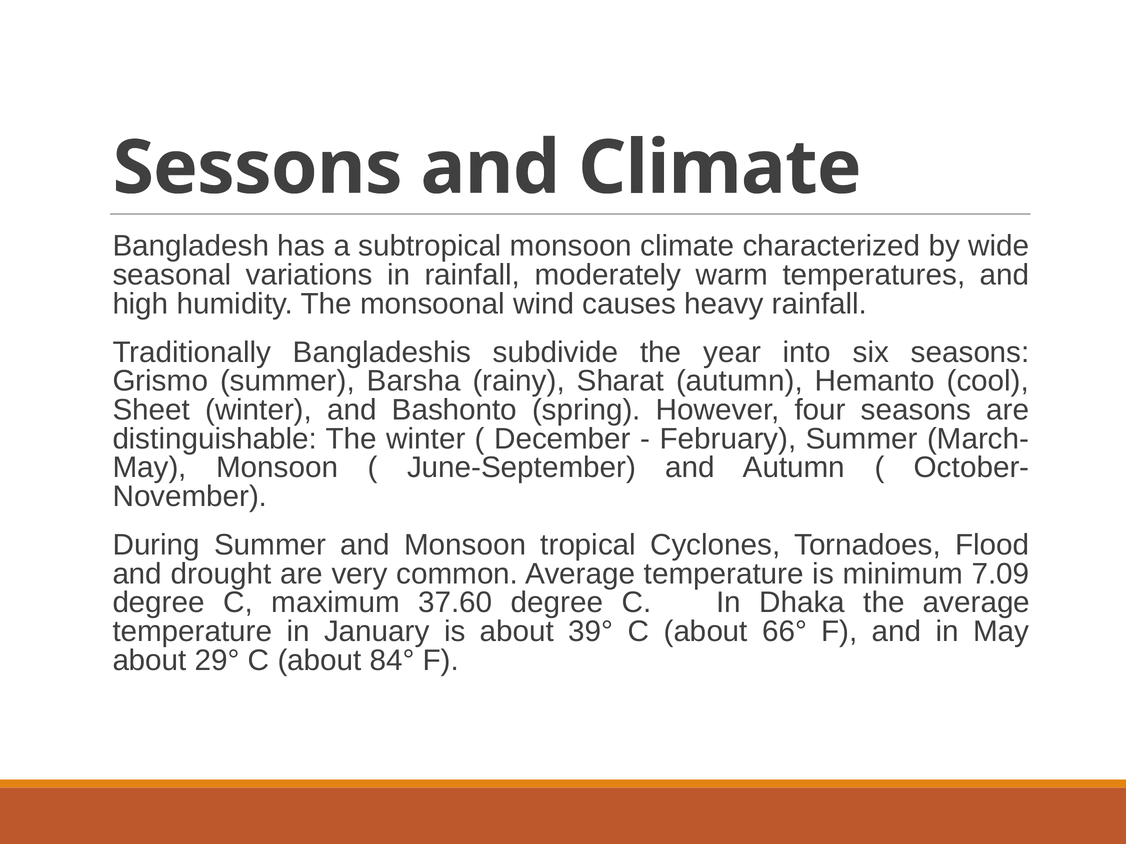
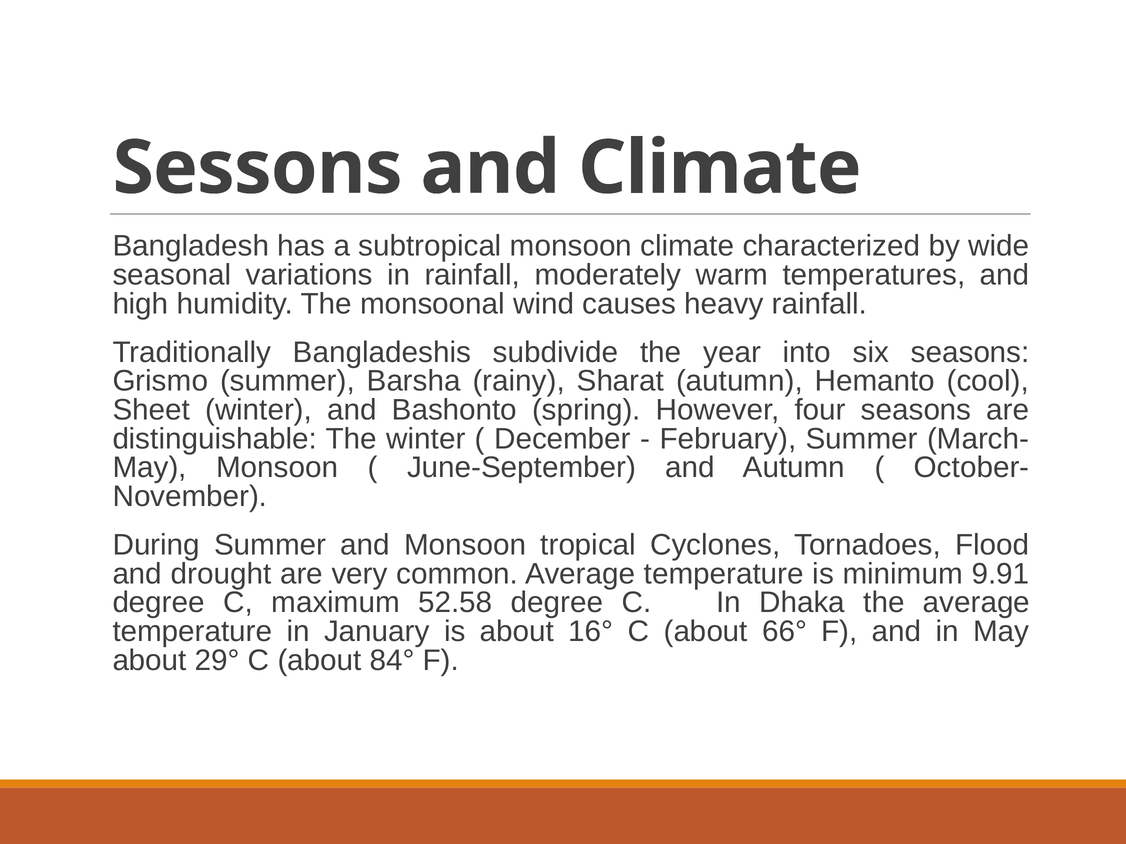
7.09: 7.09 -> 9.91 (1000, 574)
37.60: 37.60 -> 52.58 (455, 603)
39°: 39° -> 16° (591, 632)
